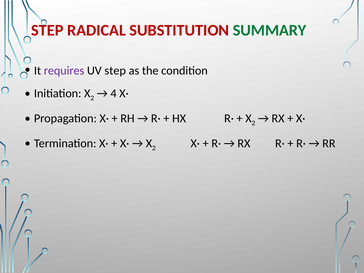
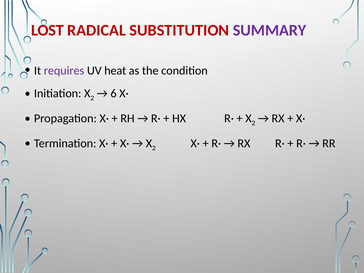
STEP: STEP -> LOST (47, 30)
SUMMARY colour: green -> purple (270, 30)
UV step: step -> heat (115, 70)
4: 4 -> 6 (114, 93)
